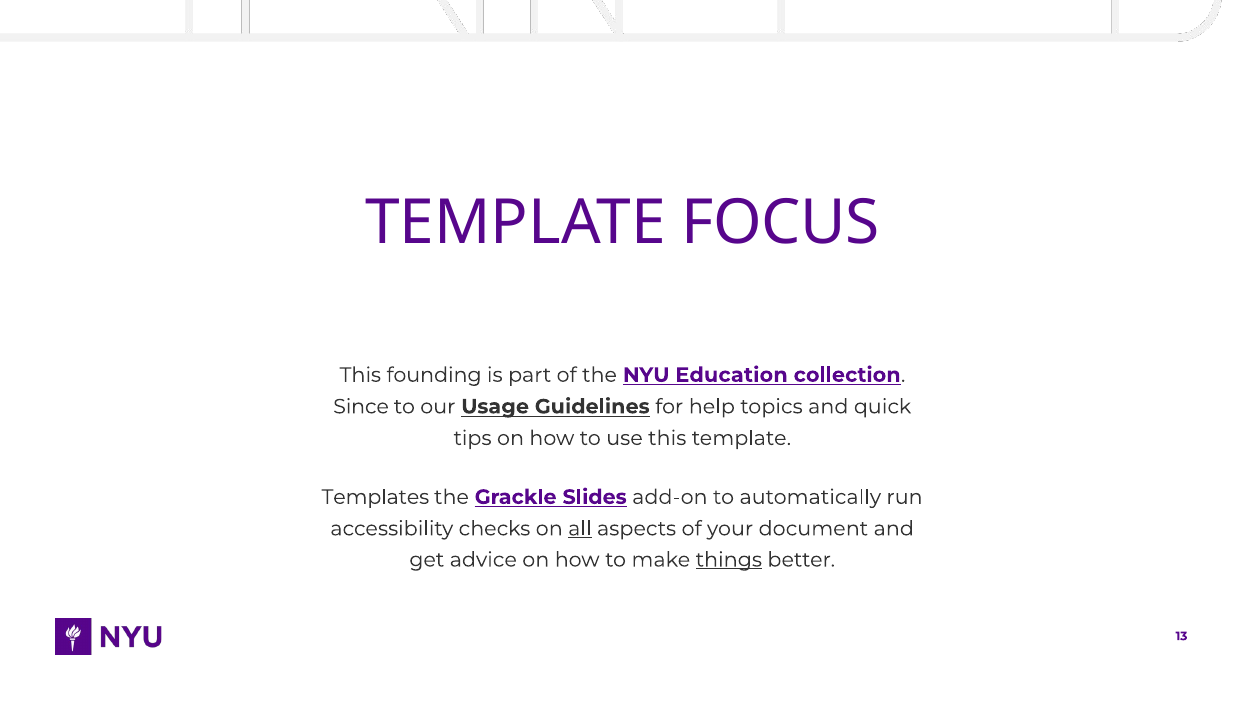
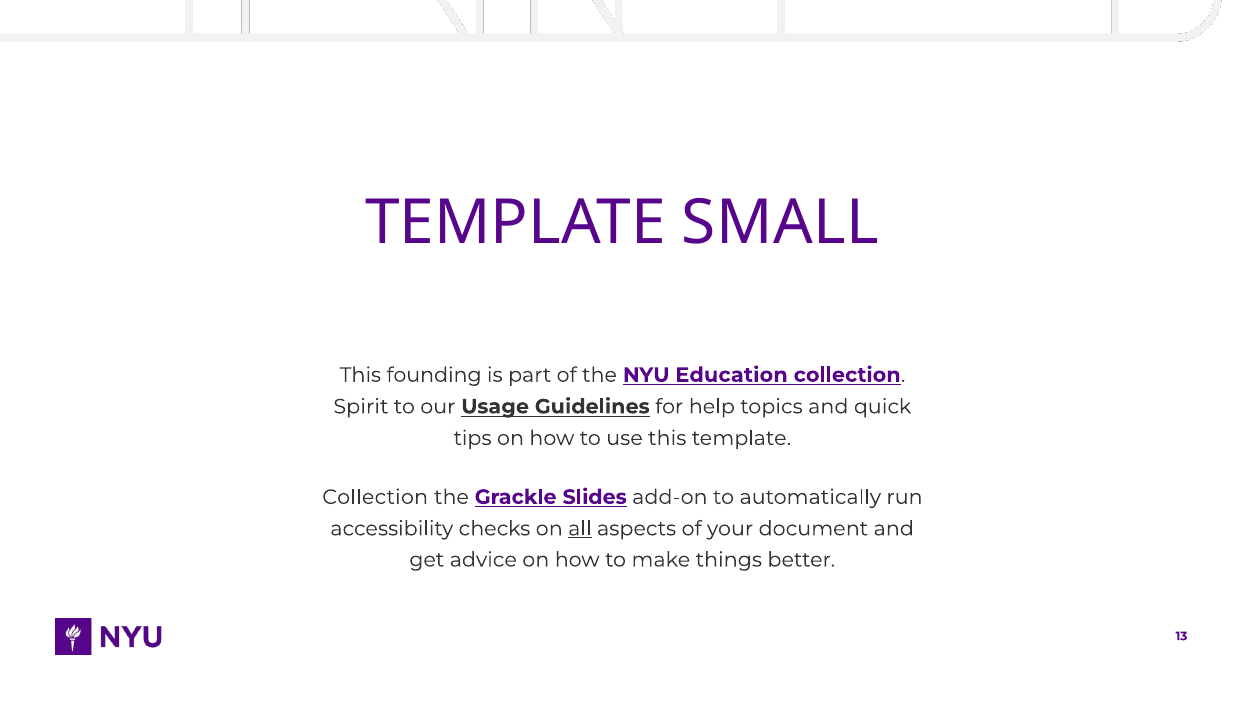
FOCUS: FOCUS -> SMALL (780, 223)
Since: Since -> Spirit (361, 406)
Templates: Templates -> Collection (375, 497)
things underline: present -> none (729, 559)
